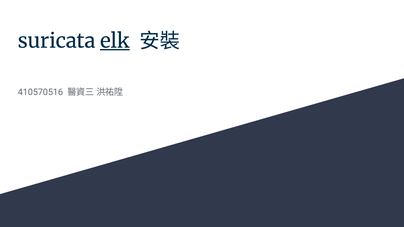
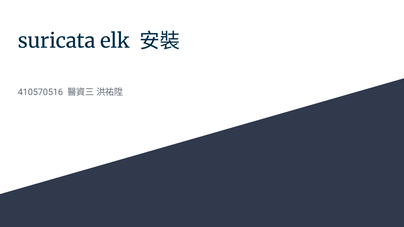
elk underline: present -> none (115, 41)
